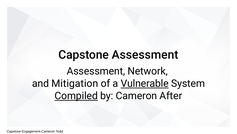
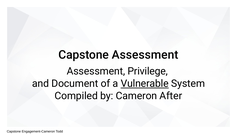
Network: Network -> Privilege (148, 71)
Mitigation: Mitigation -> Document (75, 83)
Compiled underline: present -> none (76, 95)
